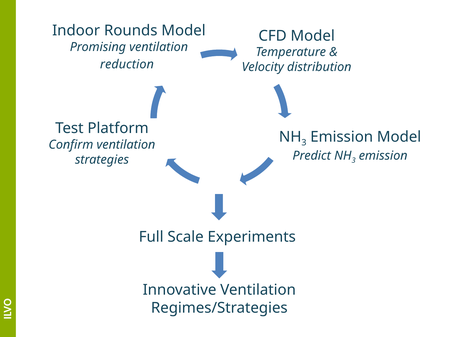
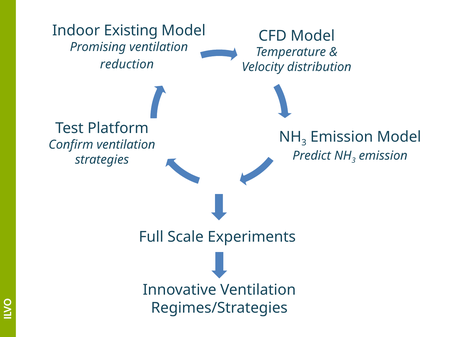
Rounds: Rounds -> Existing (131, 31)
